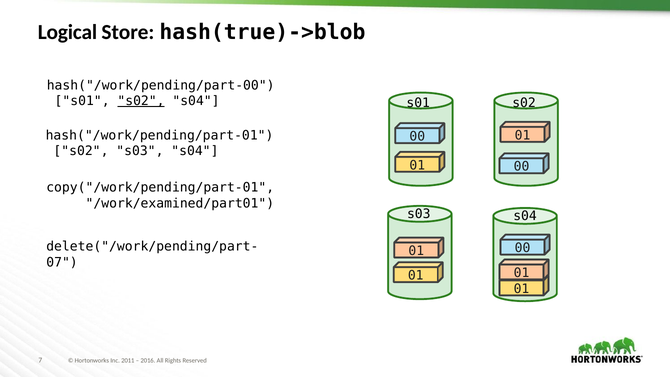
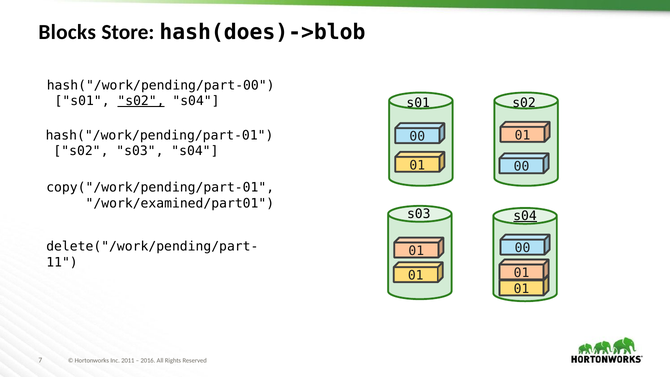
Logical: Logical -> Blocks (67, 32)
hash(true)->blob: hash(true)->blob -> hash(does)->blob (262, 32)
s04 underline: none -> present (525, 216)
07: 07 -> 11 (62, 262)
